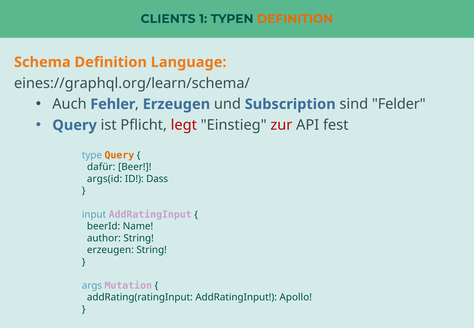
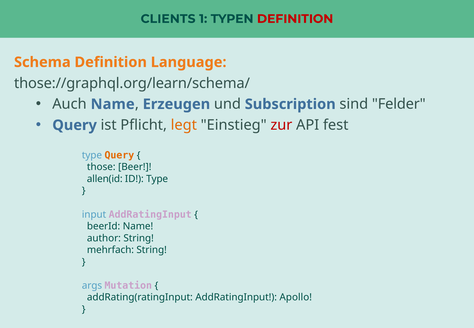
DEFINITION colour: orange -> red (295, 19)
eines://graphql.org/learn/schema/: eines://graphql.org/learn/schema/ -> those://graphql.org/learn/schema/ (132, 83)
Auch Fehler: Fehler -> Name (113, 104)
legt colour: red -> orange (184, 125)
dafür: dafür -> those (101, 167)
args(id: args(id -> allen(id (105, 179)
ID Dass: Dass -> Type (157, 179)
erzeugen: erzeugen -> mehrfach (110, 250)
